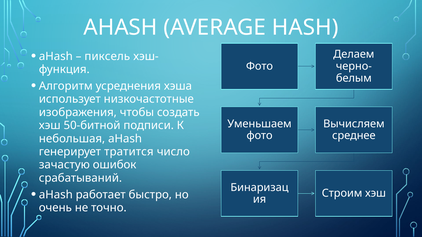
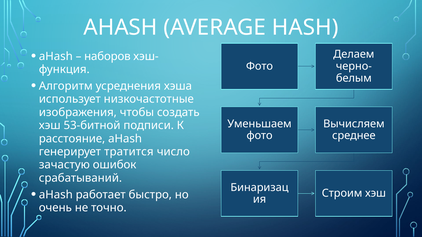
пиксель: пиксель -> наборов (107, 56)
50-битной: 50-битной -> 53-битной (92, 126)
небольшая: небольшая -> расстояние (72, 139)
